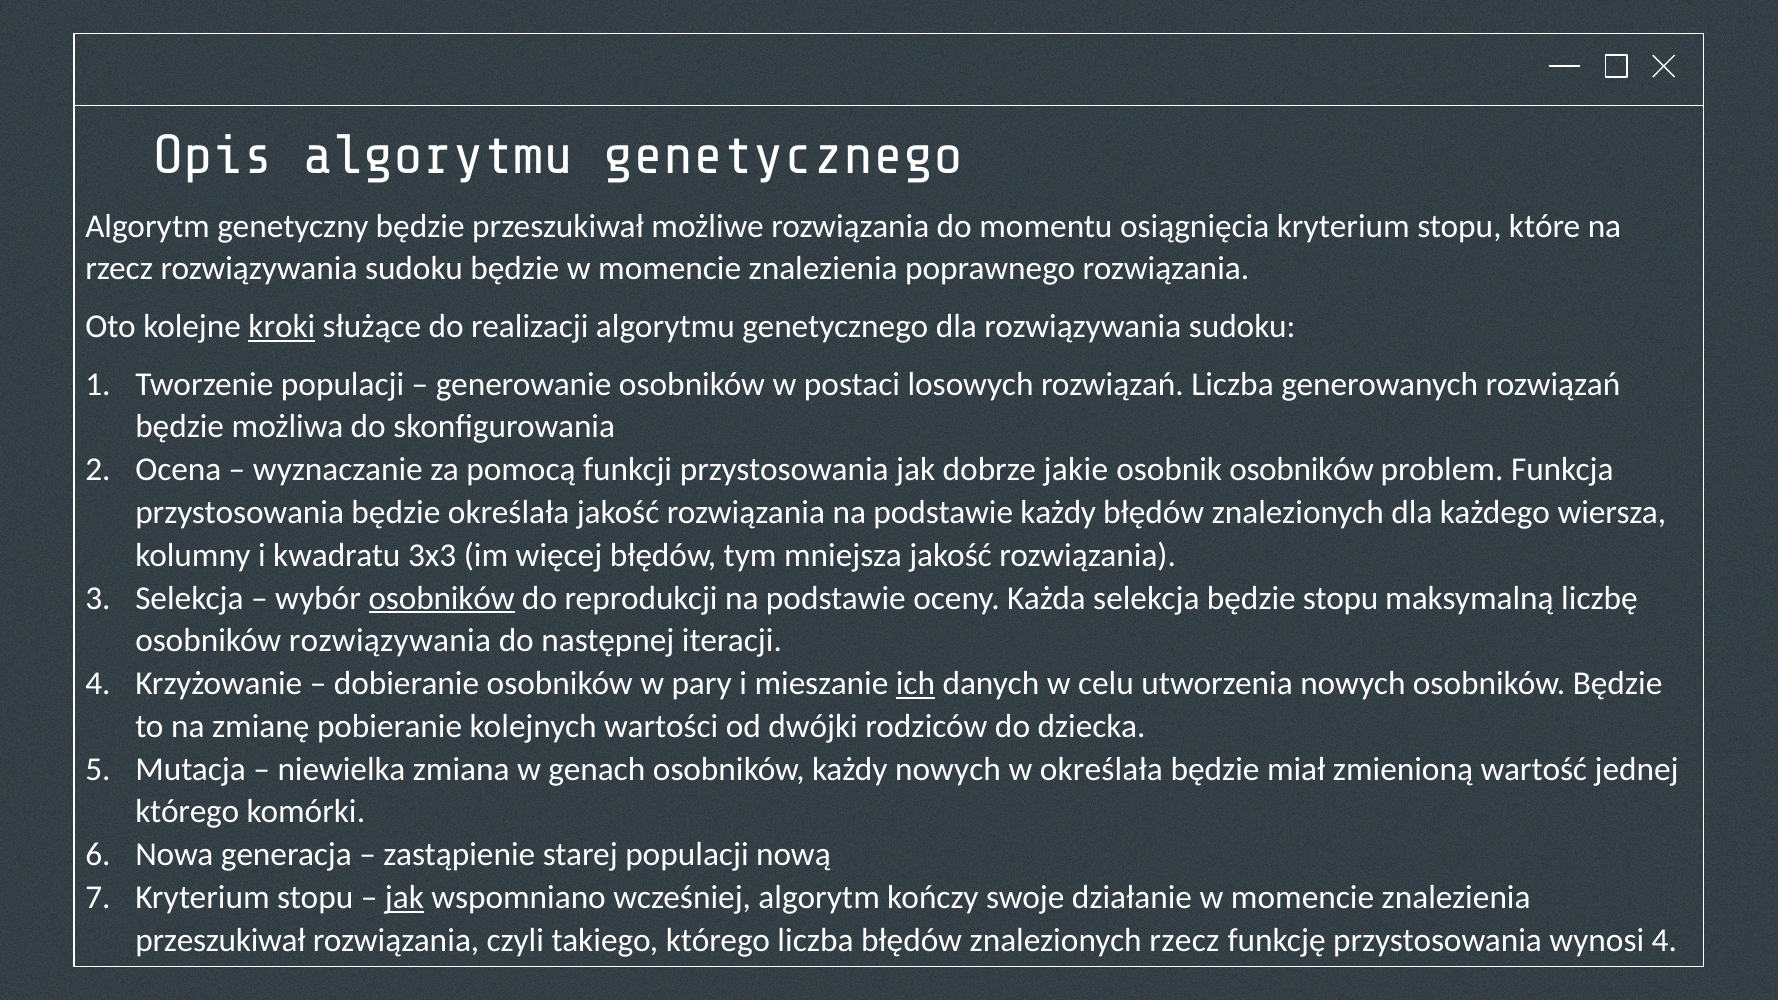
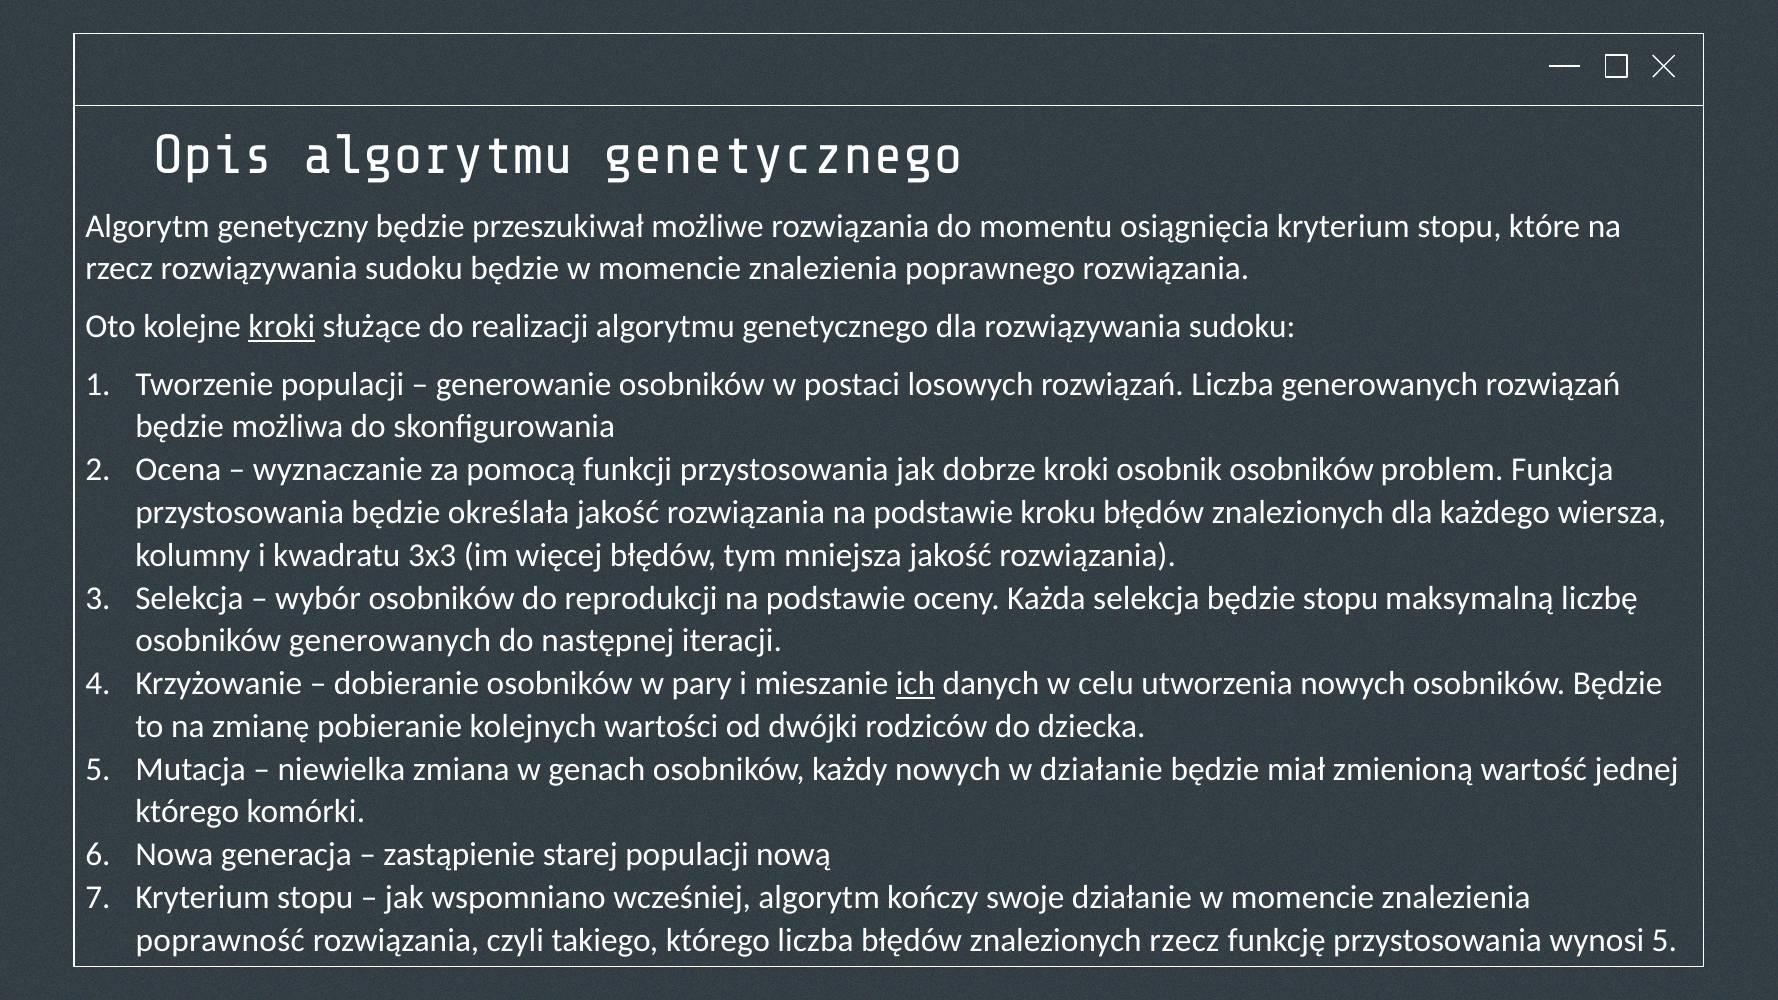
dobrze jakie: jakie -> kroki (1076, 470)
podstawie każdy: każdy -> kroku (1058, 513)
osobników underline: present -> none (442, 598)
osobników rozwiązywania: rozwiązywania -> generowanych (390, 641)
w określała: określała -> działanie (1101, 769)
jak underline: present -> none (404, 898)
przeszukiwał: przeszukiwał -> poprawność (220, 940)
wynosi 4: 4 -> 5 (1664, 940)
